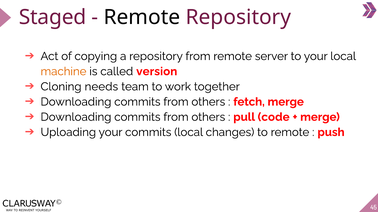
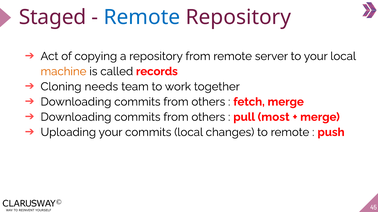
Remote colour: black -> blue (142, 17)
version: version -> records (157, 72)
code: code -> most (274, 117)
